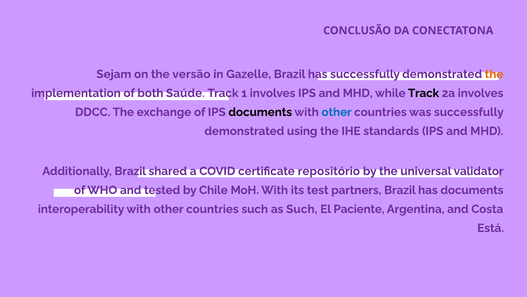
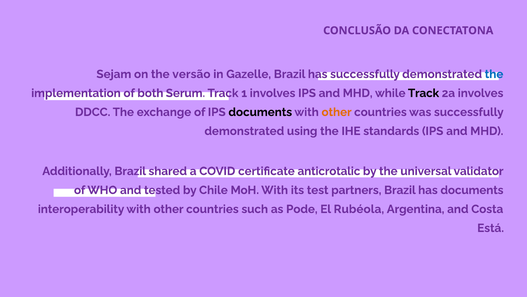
the colour: orange -> blue (494, 74)
Saúde: Saúde -> Serum (185, 93)
other colour: blue -> orange (337, 112)
repositório: repositório -> anticrotalic (329, 171)
as Such: Such -> Pode (302, 209)
Paciente: Paciente -> Rubéola (359, 209)
